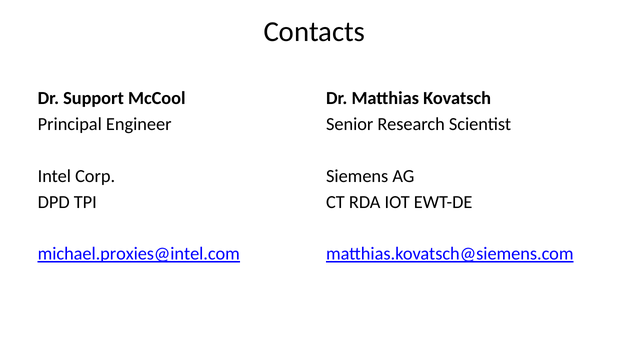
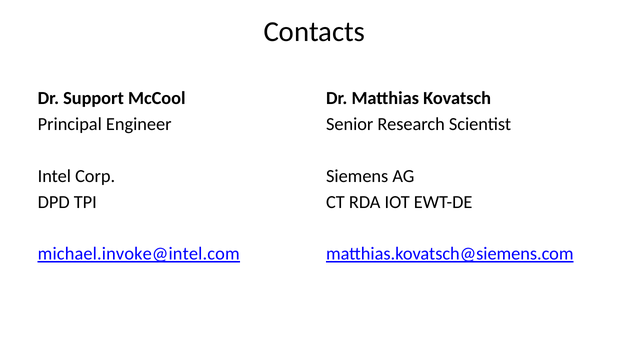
michael.proxies@intel.com: michael.proxies@intel.com -> michael.invoke@intel.com (139, 254)
